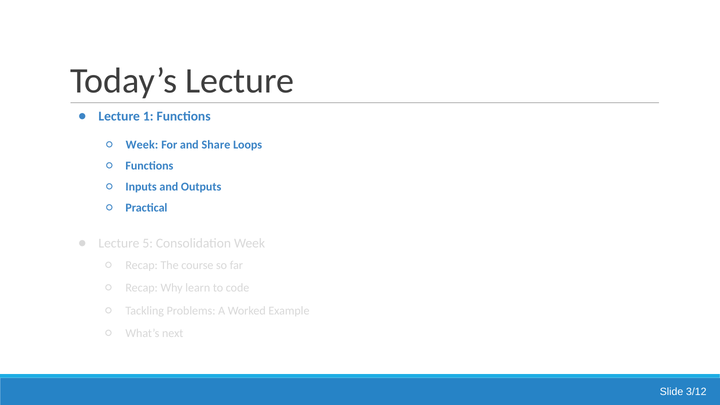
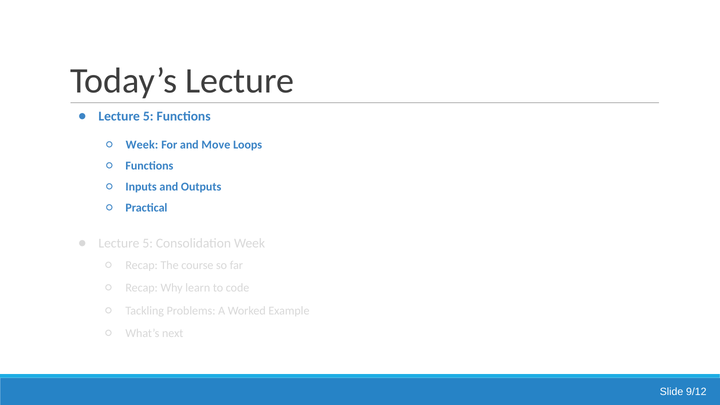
1: 1 -> 5 (148, 116)
Share: Share -> Move (216, 145)
3/12: 3/12 -> 9/12 (696, 392)
